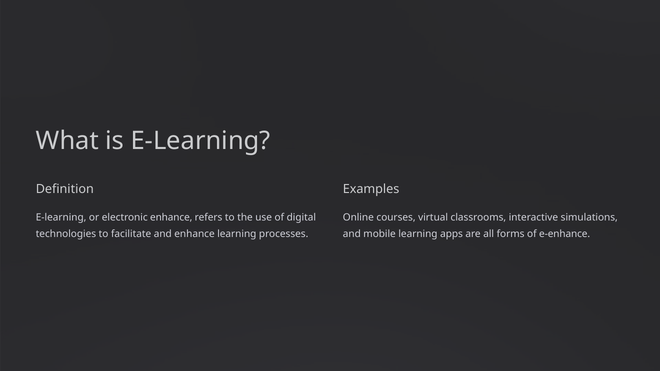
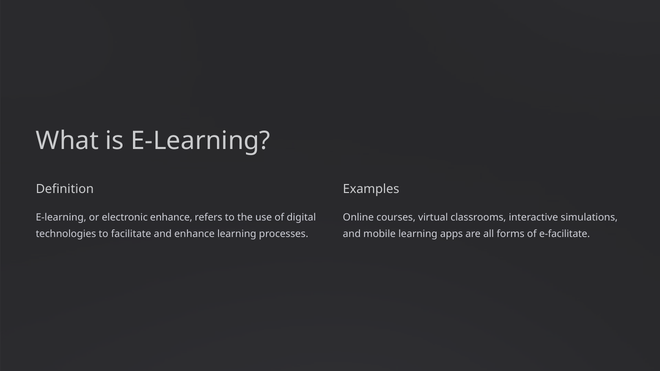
e-enhance: e-enhance -> e-facilitate (565, 234)
